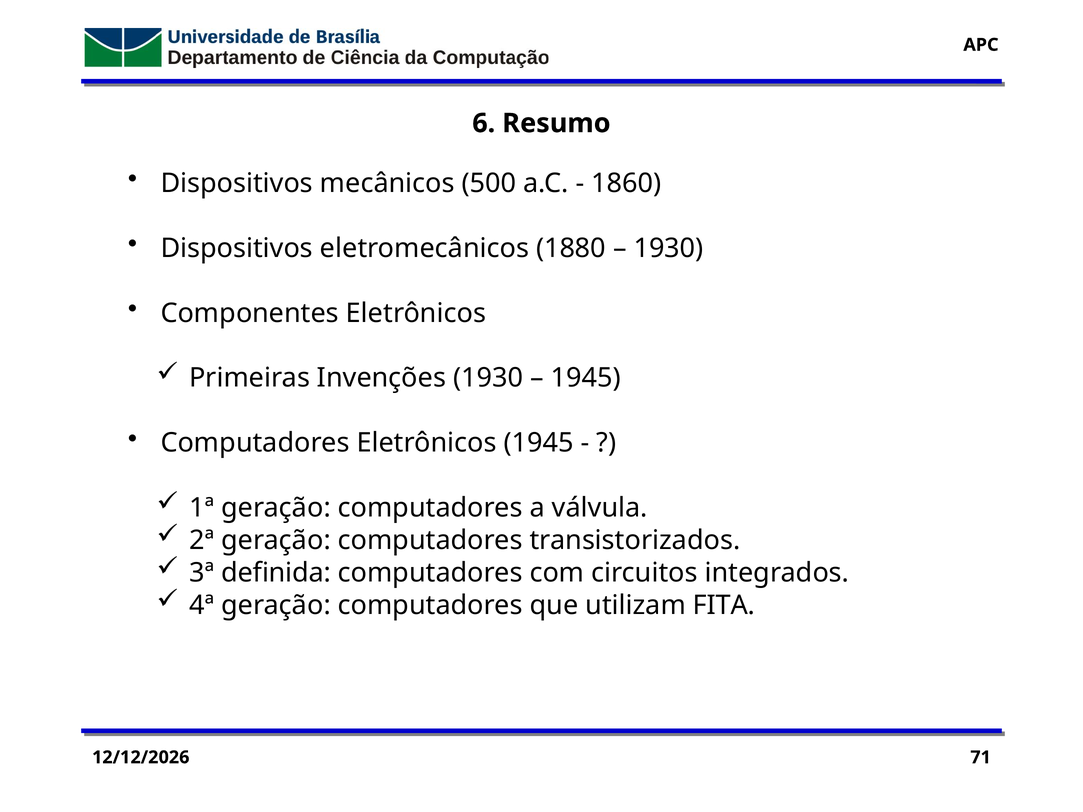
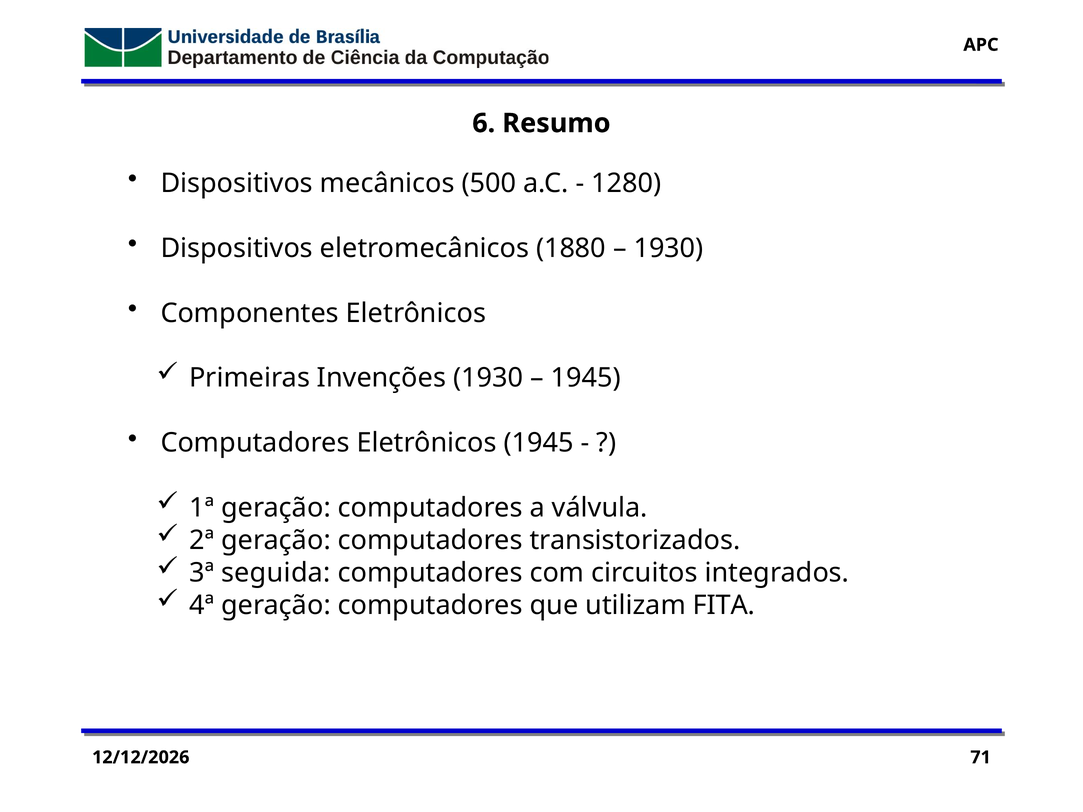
1860: 1860 -> 1280 (626, 183)
definida: definida -> seguida (276, 573)
